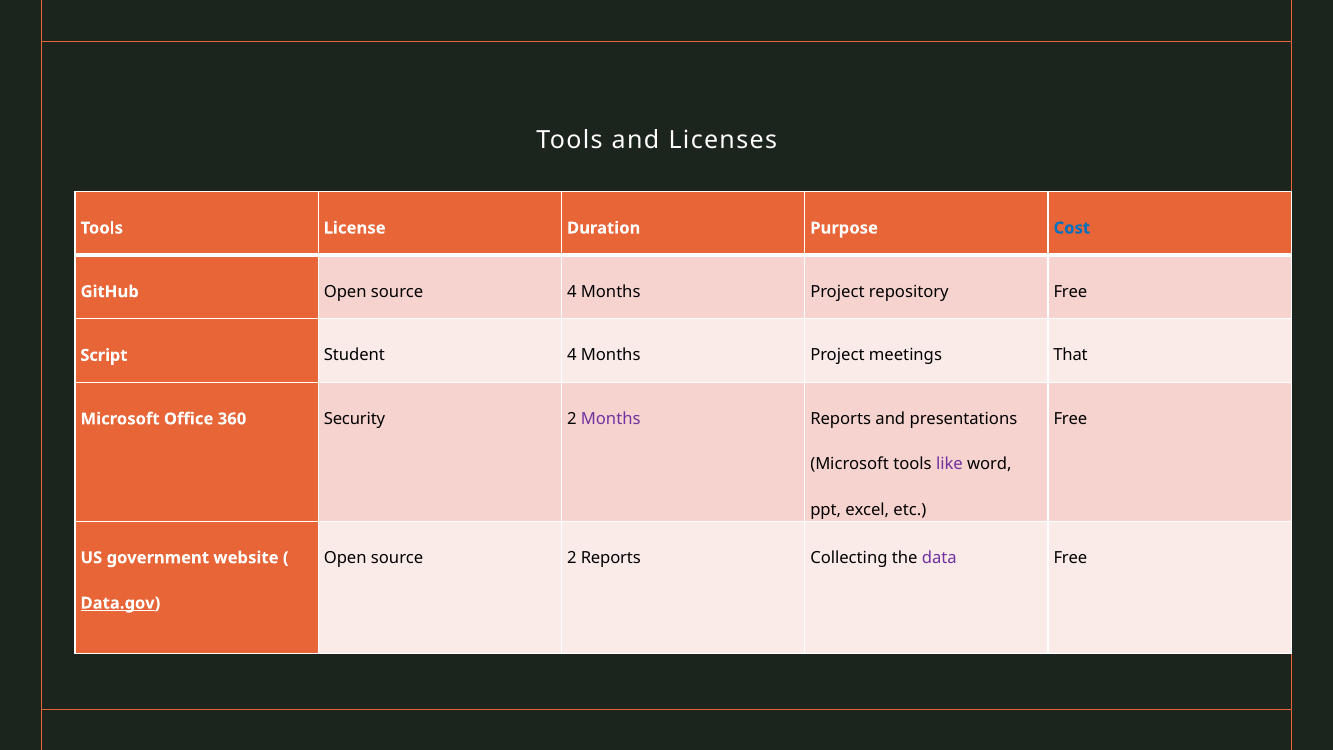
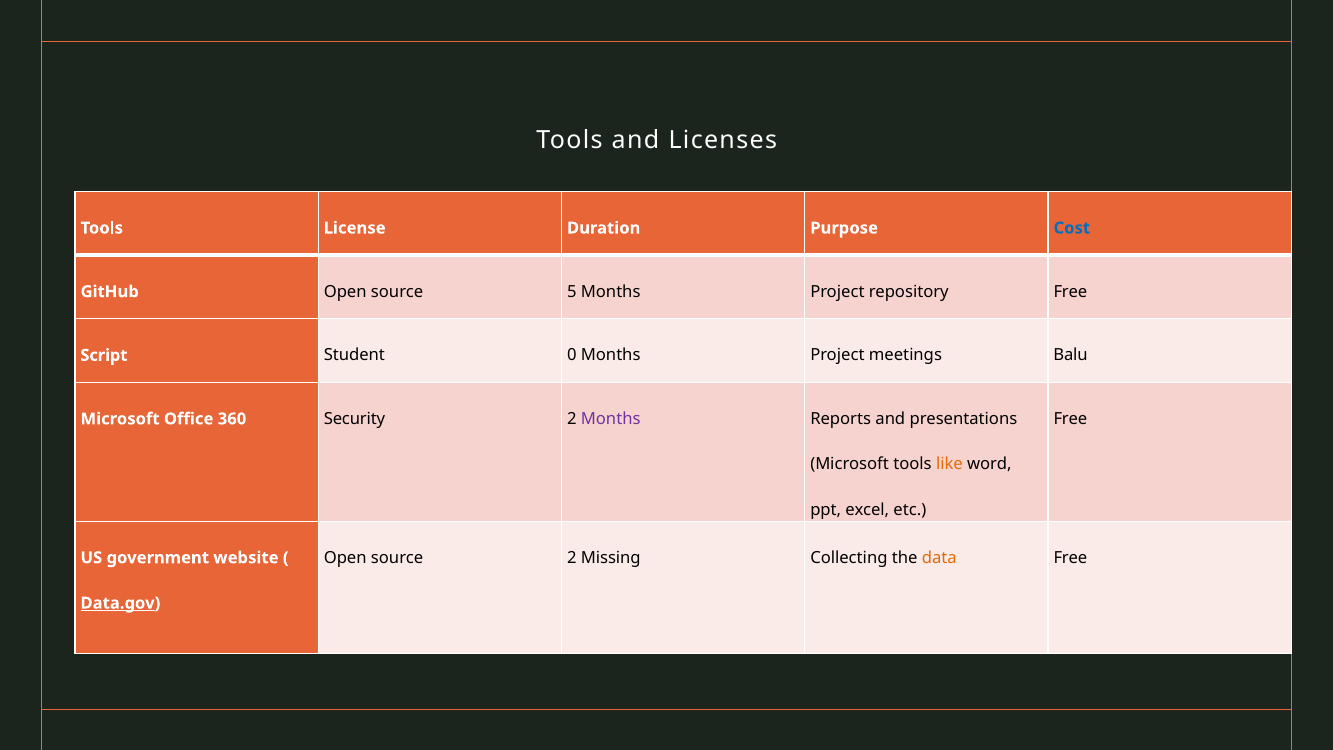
source 4: 4 -> 5 (572, 292)
Student 4: 4 -> 0 (572, 355)
That: That -> Balu (1071, 355)
like colour: purple -> orange (949, 464)
2 Reports: Reports -> Missing (611, 558)
data colour: purple -> orange (939, 558)
